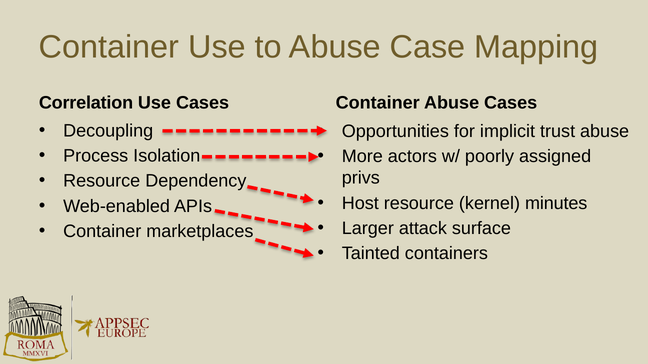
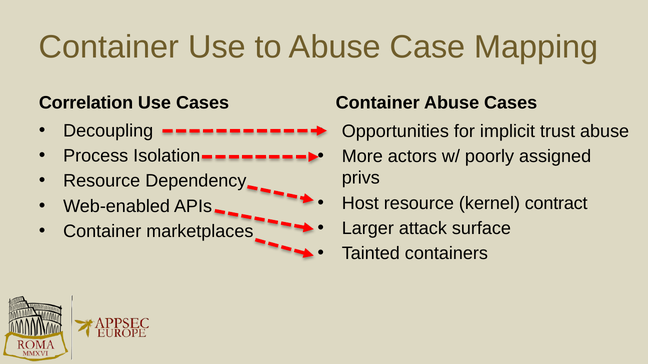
minutes: minutes -> contract (556, 203)
